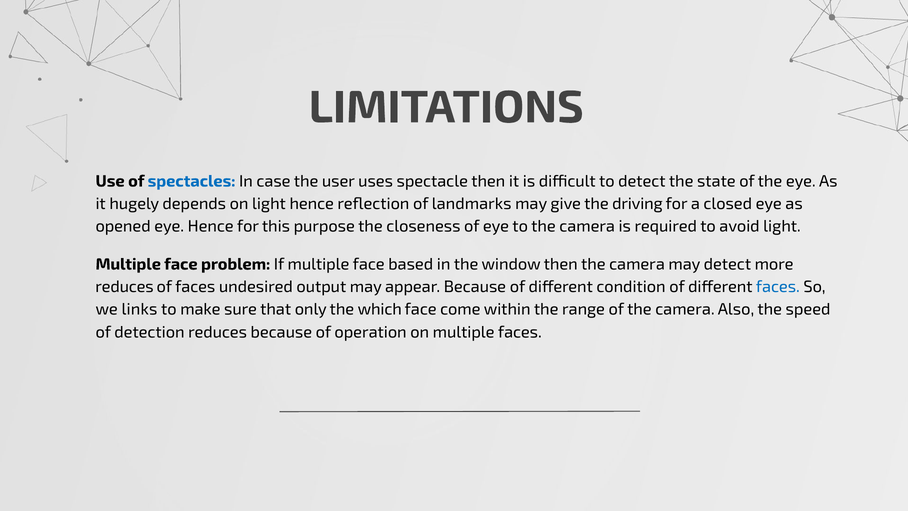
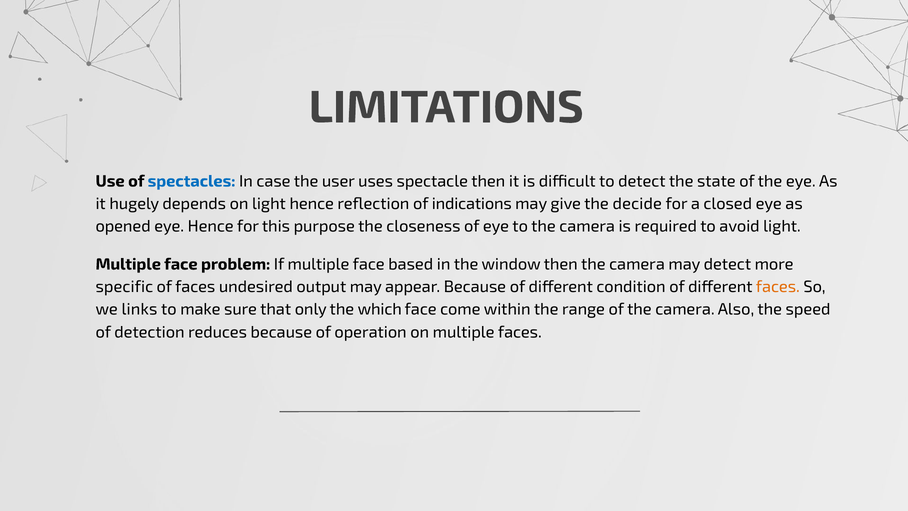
landmarks: landmarks -> indications (472, 204)
driving: driving -> decide (637, 204)
reduces: reduces -> specific (124, 287)
faces colour: blue -> orange (778, 287)
